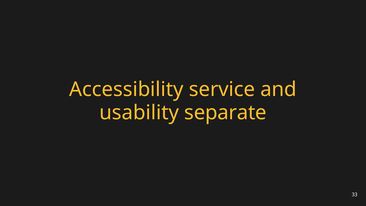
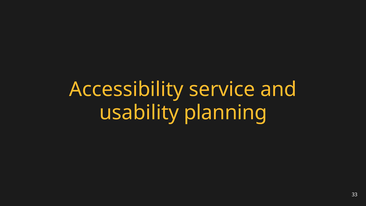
separate: separate -> planning (225, 113)
